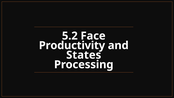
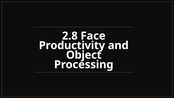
5.2: 5.2 -> 2.8 (70, 36)
States: States -> Object (84, 55)
